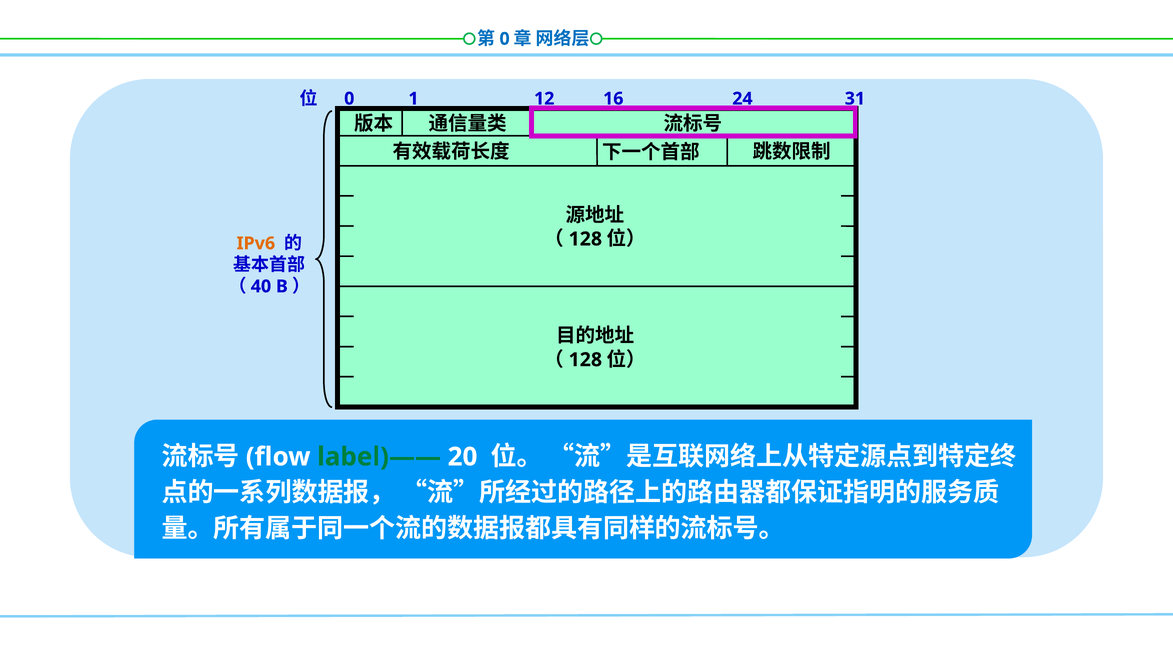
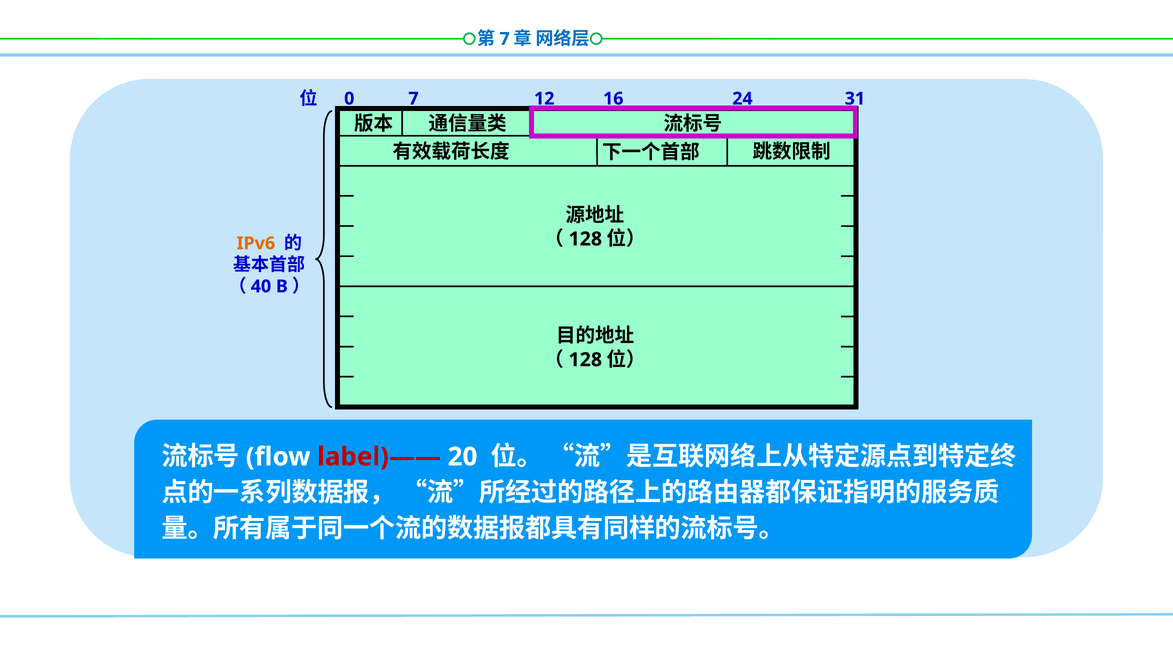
0: 0 -> 7 (505, 39)
0 1: 1 -> 7 (414, 99)
label)—— colour: green -> red (379, 457)
